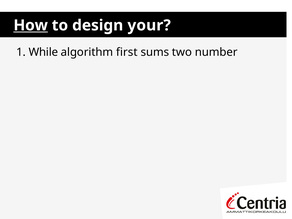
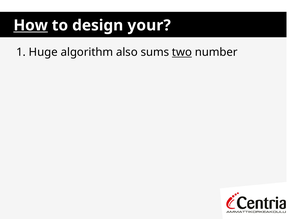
While: While -> Huge (43, 52)
first: first -> also (127, 52)
two underline: none -> present (182, 52)
